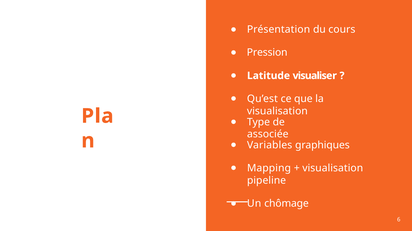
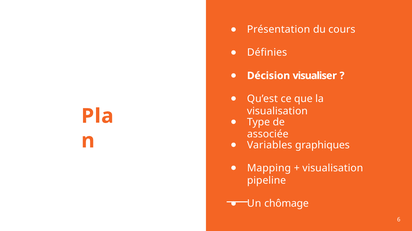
Pression: Pression -> Définies (267, 53)
Latitude: Latitude -> Décision (269, 76)
